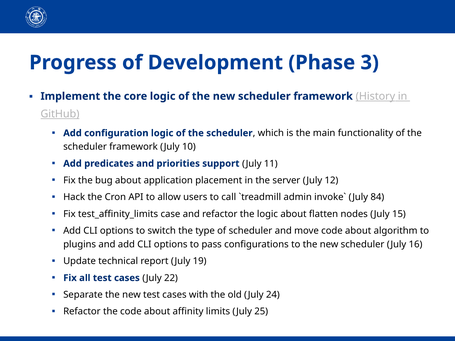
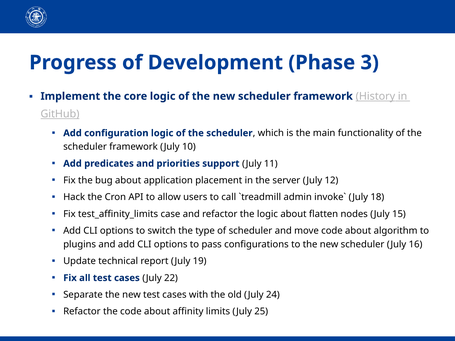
84: 84 -> 18 (377, 197)
